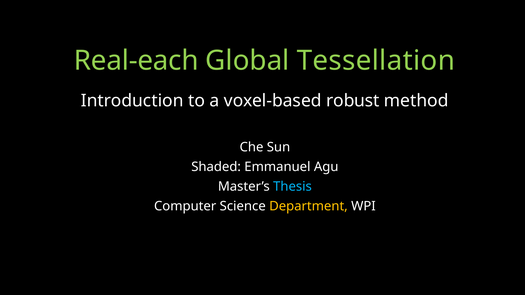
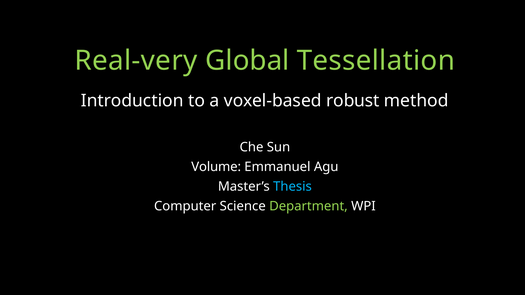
Real-each: Real-each -> Real-very (136, 61)
Shaded: Shaded -> Volume (216, 167)
Department colour: yellow -> light green (308, 206)
